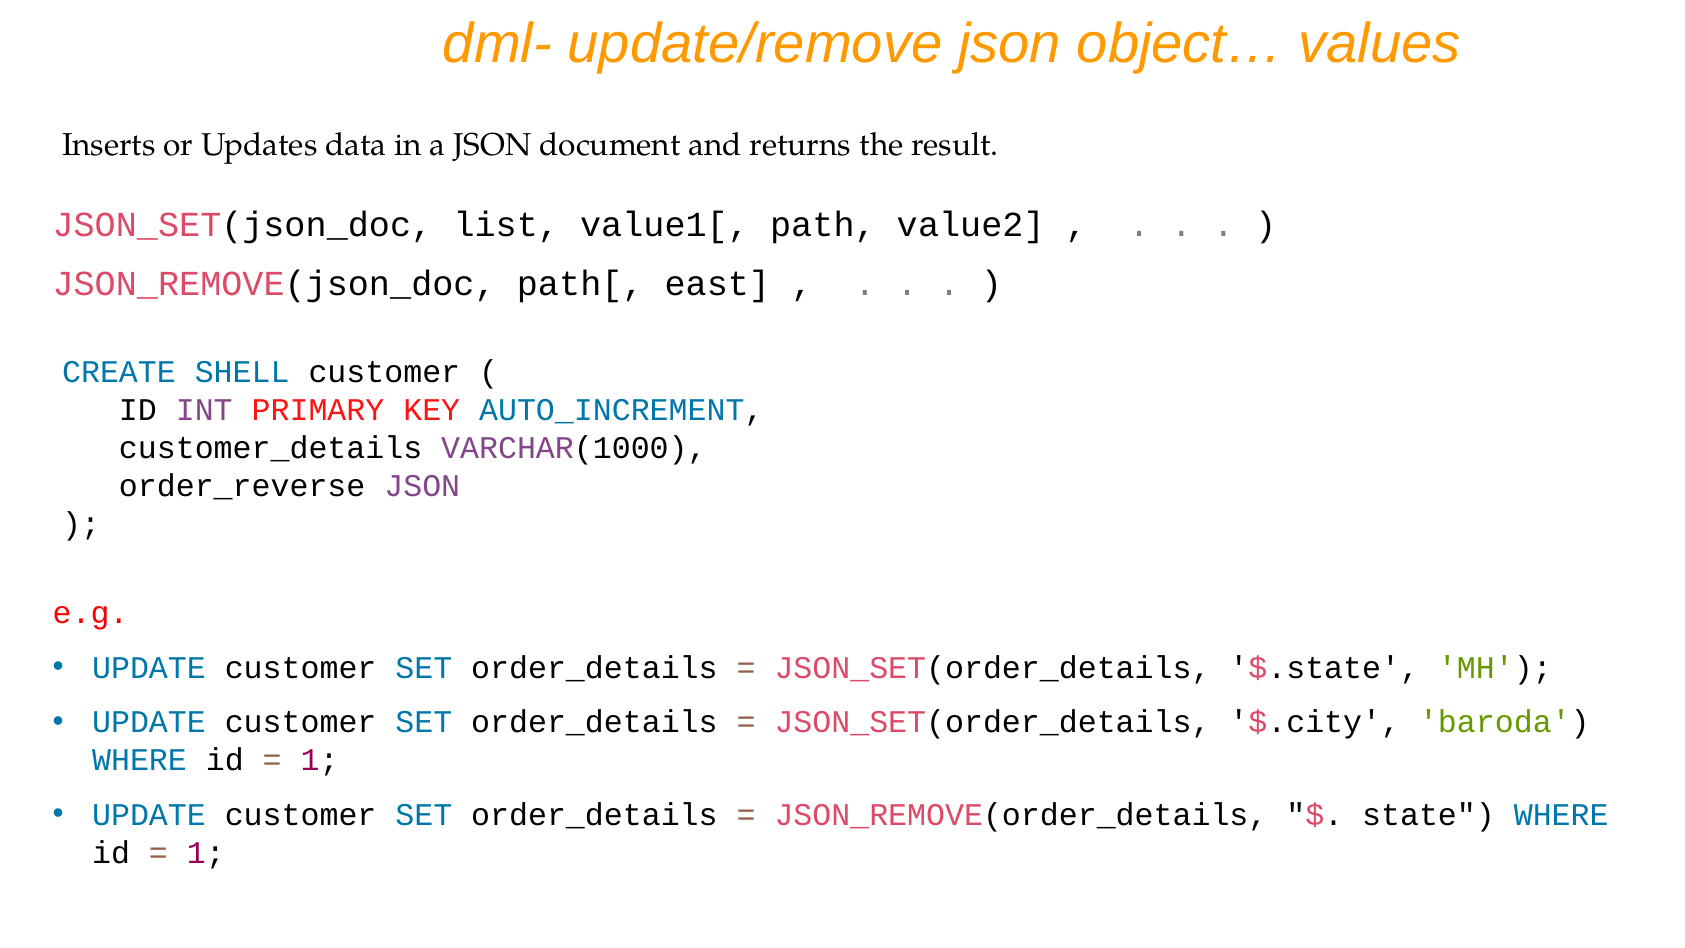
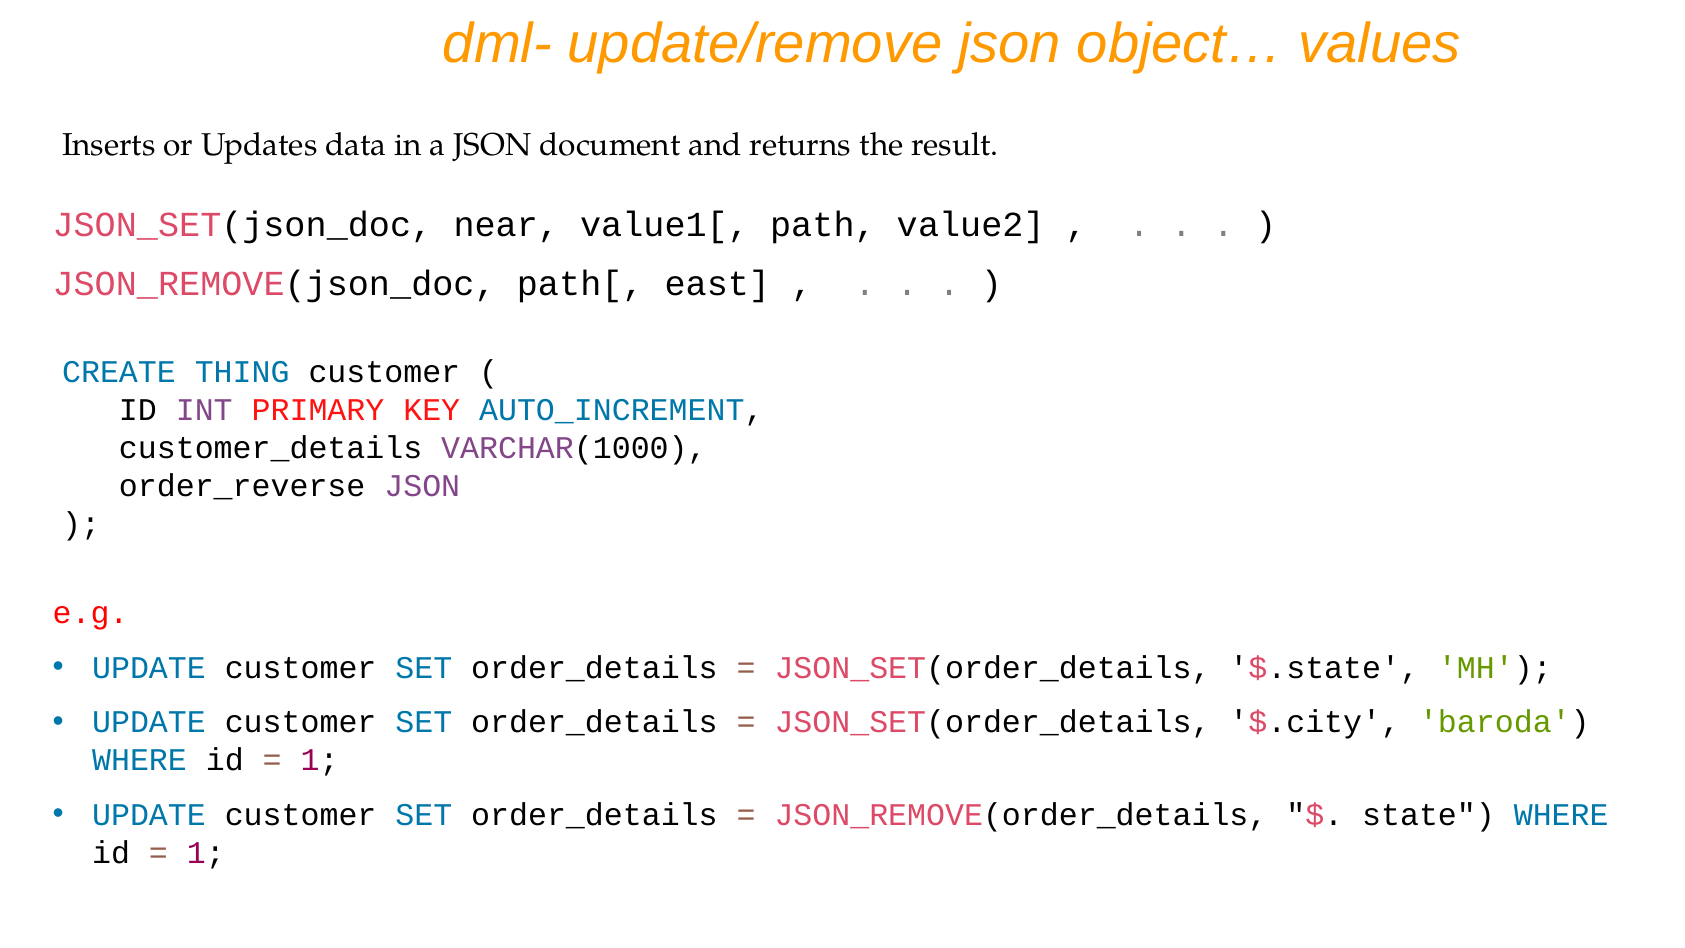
list: list -> near (506, 225)
SHELL: SHELL -> THING (242, 372)
